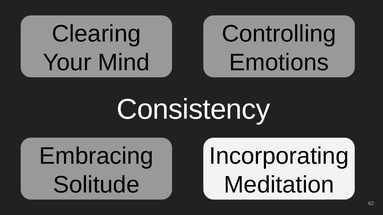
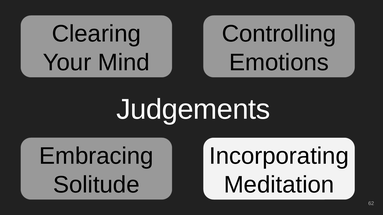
Consistency: Consistency -> Judgements (193, 110)
